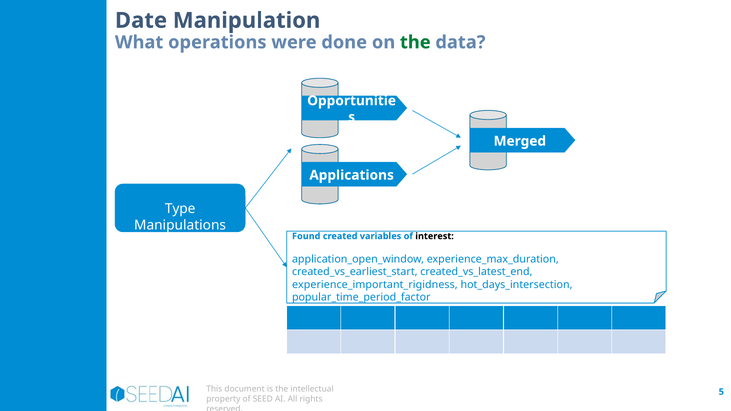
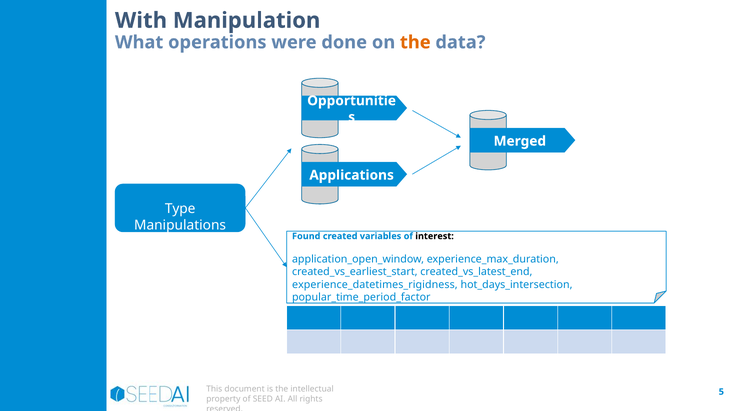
Date: Date -> With (141, 20)
the colour: green -> orange (415, 42)
experience_important_rigidness: experience_important_rigidness -> experience_datetimes_rigidness (375, 285)
